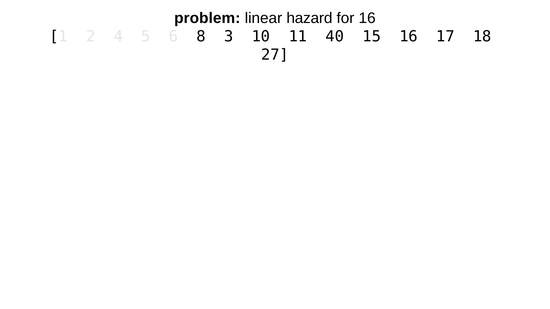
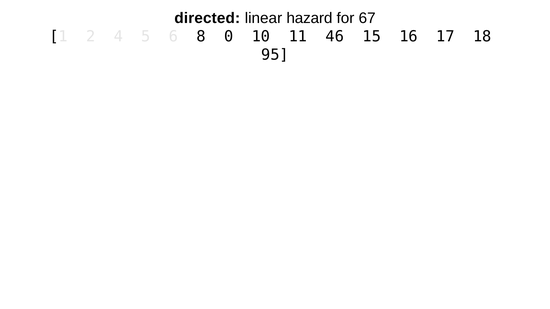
problem: problem -> directed (207, 18)
for 16: 16 -> 67 (367, 18)
3: 3 -> 0 (229, 36)
40: 40 -> 46 (335, 36)
27: 27 -> 95 (275, 55)
